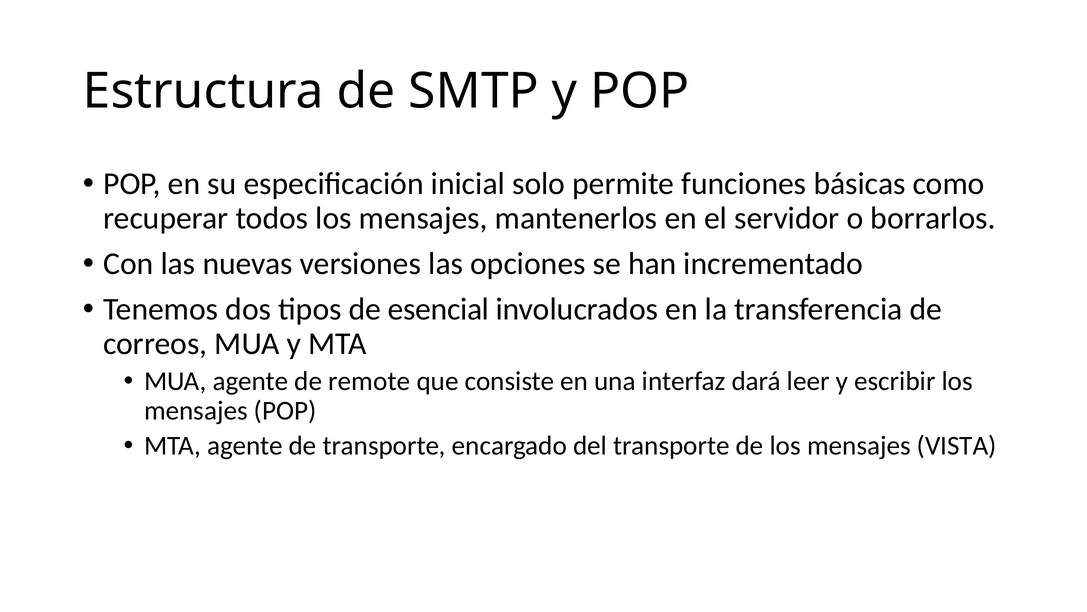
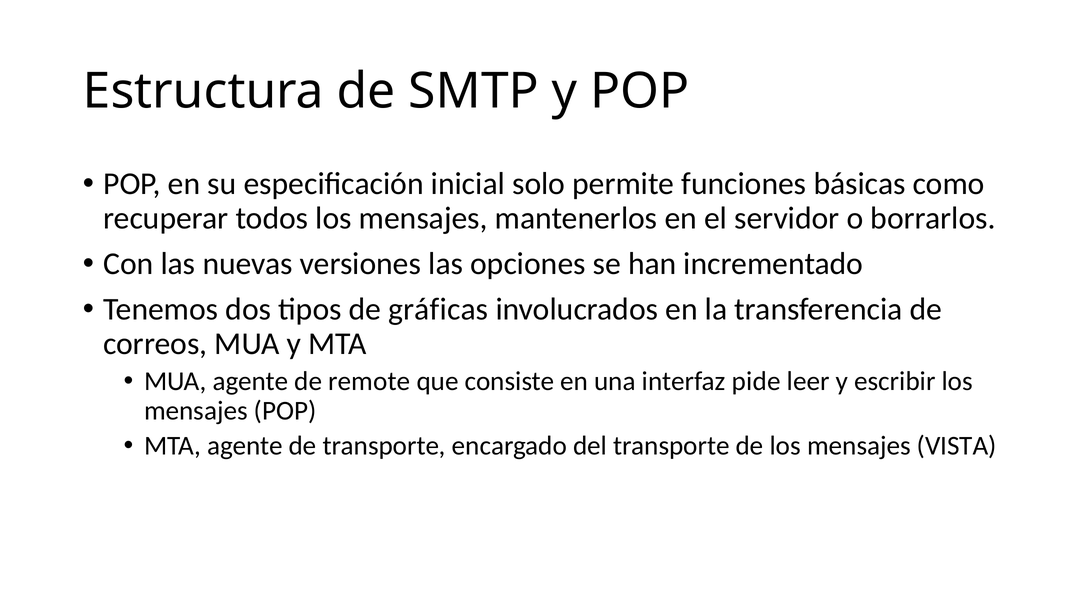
esencial: esencial -> gráficas (438, 309)
dará: dará -> pide (756, 381)
